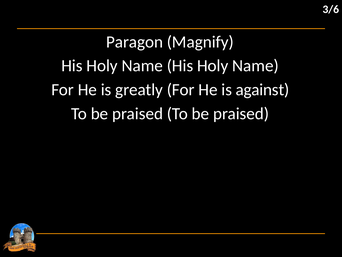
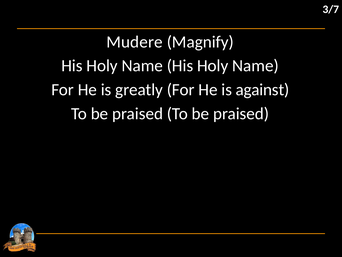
3/6: 3/6 -> 3/7 (331, 9)
Paragon: Paragon -> Mudere (134, 42)
